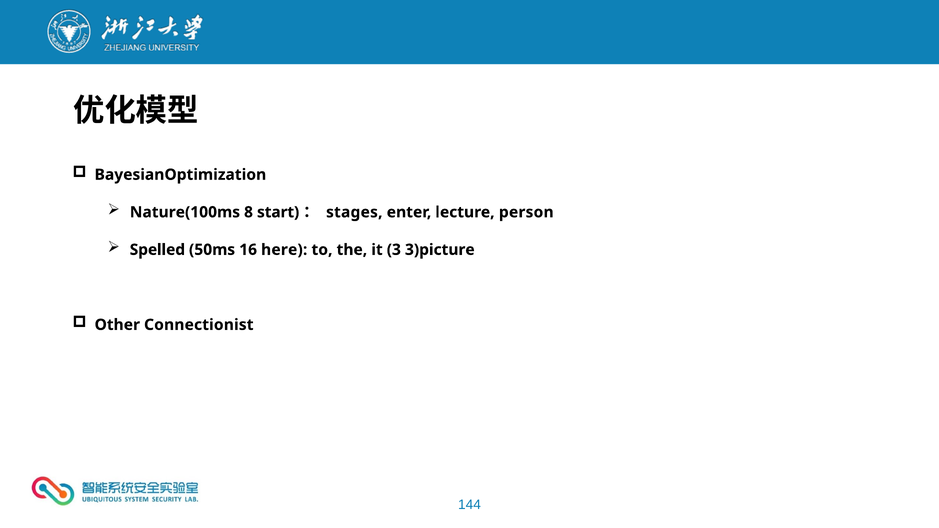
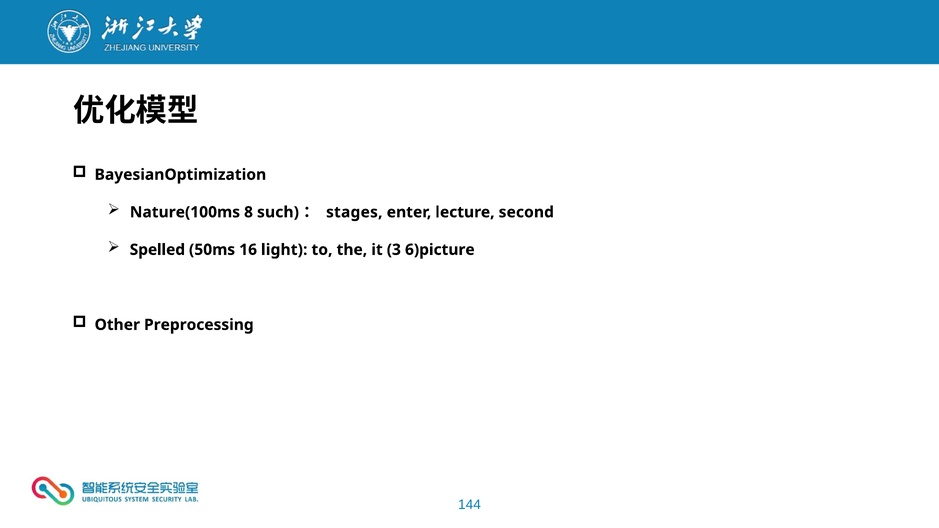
start: start -> such (278, 212)
person: person -> second (526, 212)
here: here -> light (284, 250)
3)picture: 3)picture -> 6)picture (440, 250)
Connectionist: Connectionist -> Preprocessing (199, 325)
